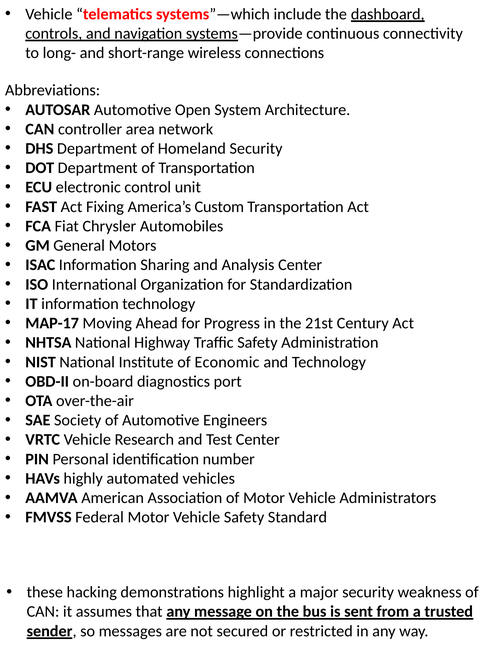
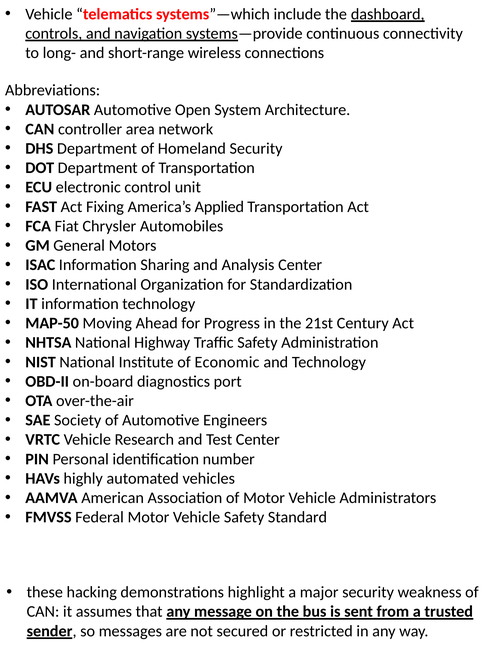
Custom: Custom -> Applied (219, 207)
MAP-17: MAP-17 -> MAP-50 (52, 324)
